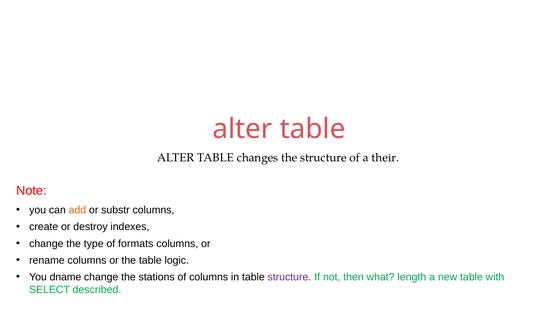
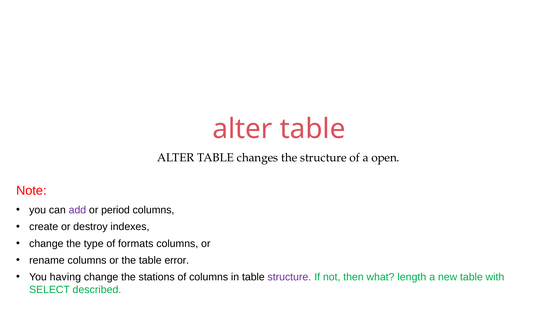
their: their -> open (386, 158)
add colour: orange -> purple (77, 210)
substr: substr -> period (116, 210)
logic: logic -> error (177, 260)
dname: dname -> having (65, 277)
